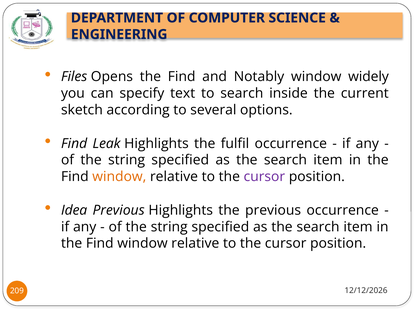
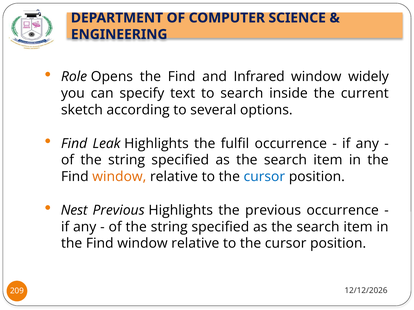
Files: Files -> Role (74, 77)
Notably: Notably -> Infrared (259, 77)
cursor colour: purple -> blue (264, 177)
Idea: Idea -> Nest (74, 211)
